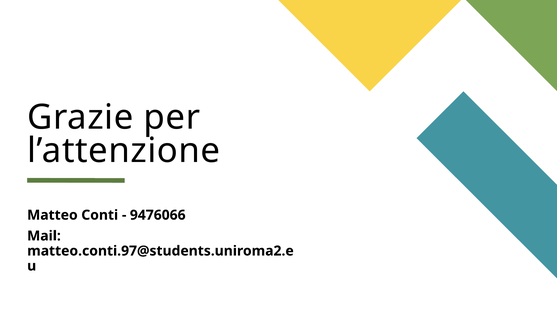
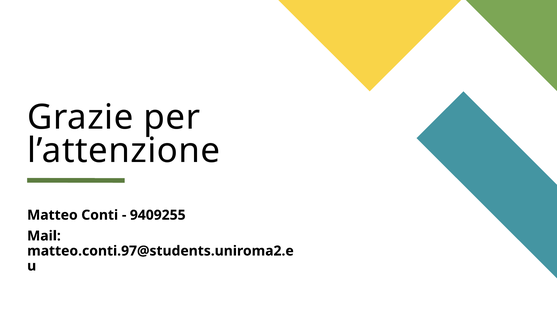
9476066: 9476066 -> 9409255 (158, 215)
